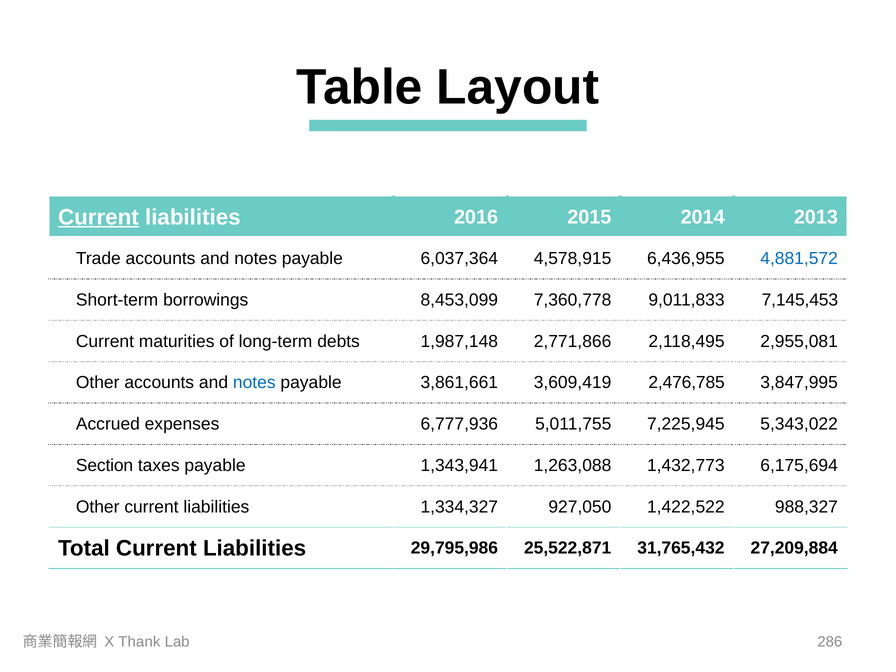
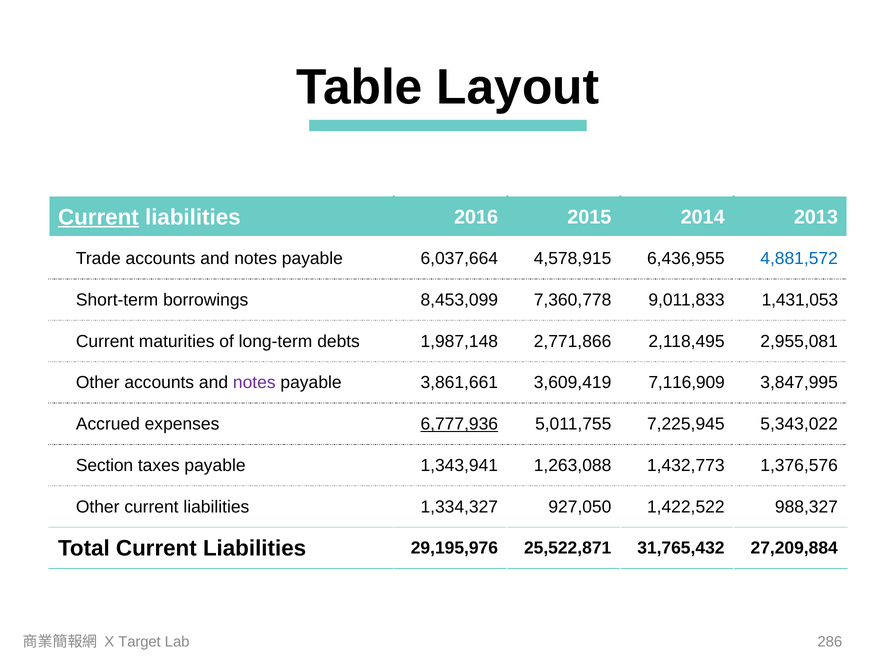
6,037,364: 6,037,364 -> 6,037,664 (459, 259)
7,145,453: 7,145,453 -> 1,431,053 (800, 300)
notes colour: blue -> purple (254, 383)
2,476,785: 2,476,785 -> 7,116,909 (687, 383)
6,777,936 underline: none -> present (459, 424)
6,175,694: 6,175,694 -> 1,376,576 (799, 465)
29,795,986: 29,795,986 -> 29,195,976 (454, 548)
Thank: Thank -> Target (140, 642)
